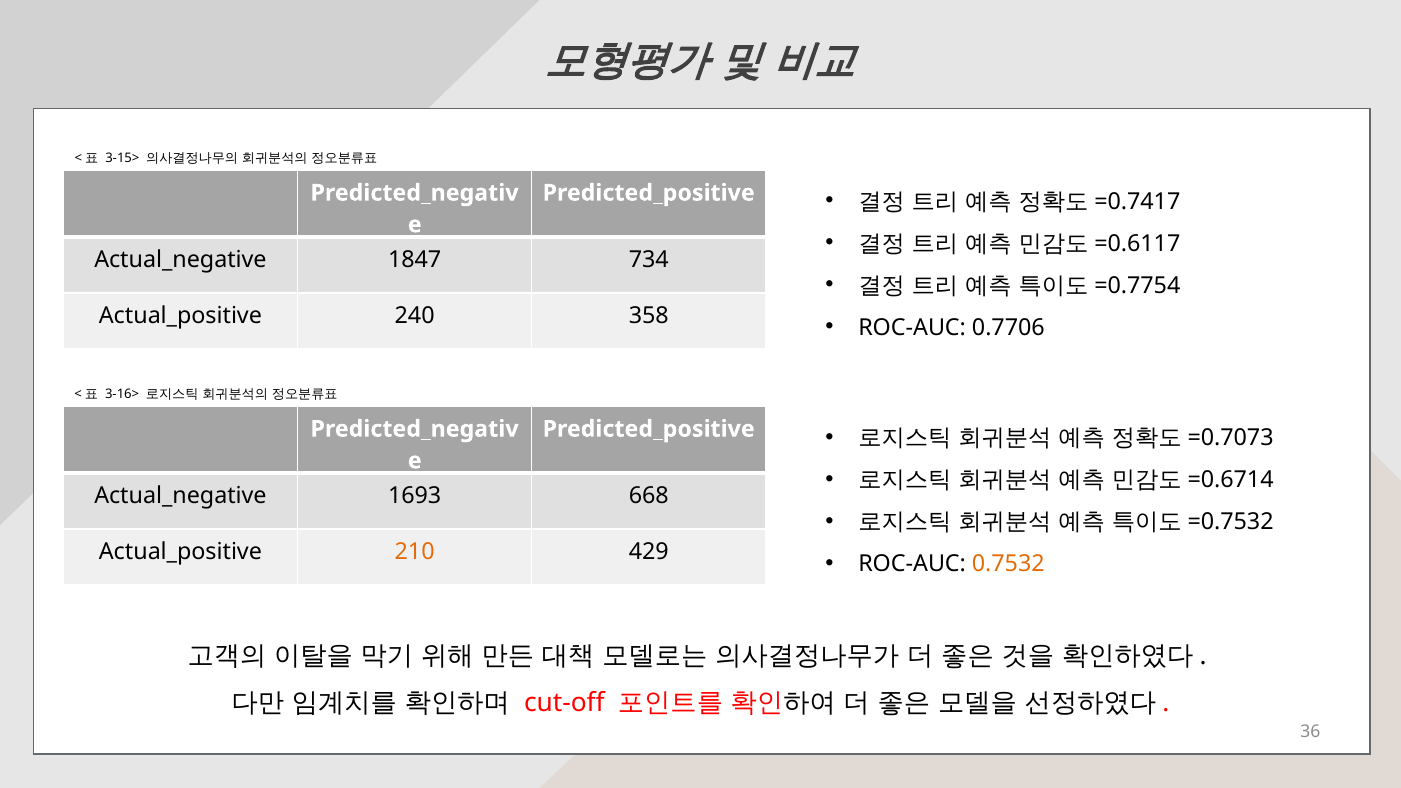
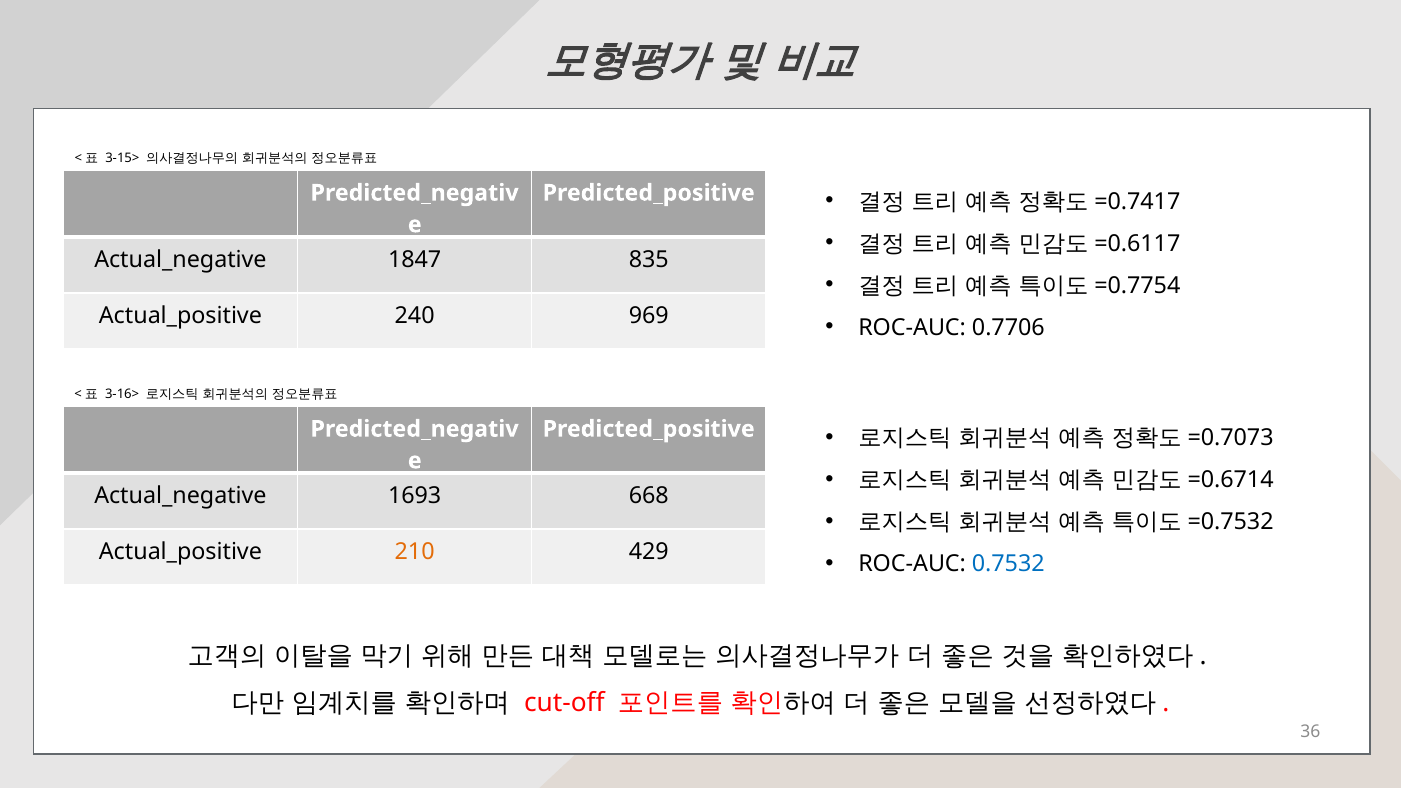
734: 734 -> 835 (649, 259)
358: 358 -> 969 (649, 315)
0.7532 colour: orange -> blue (1008, 564)
